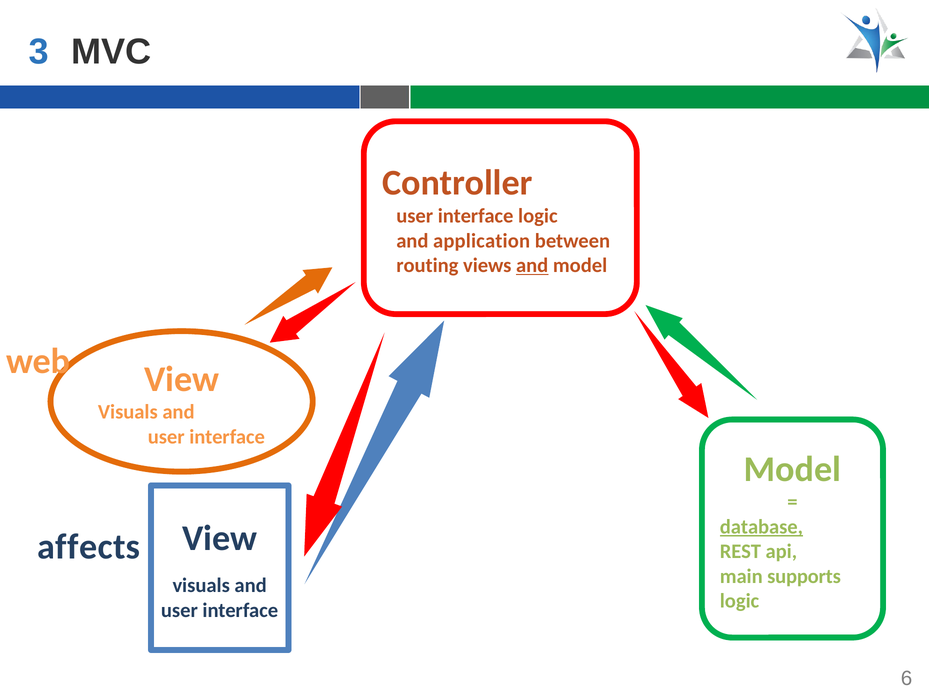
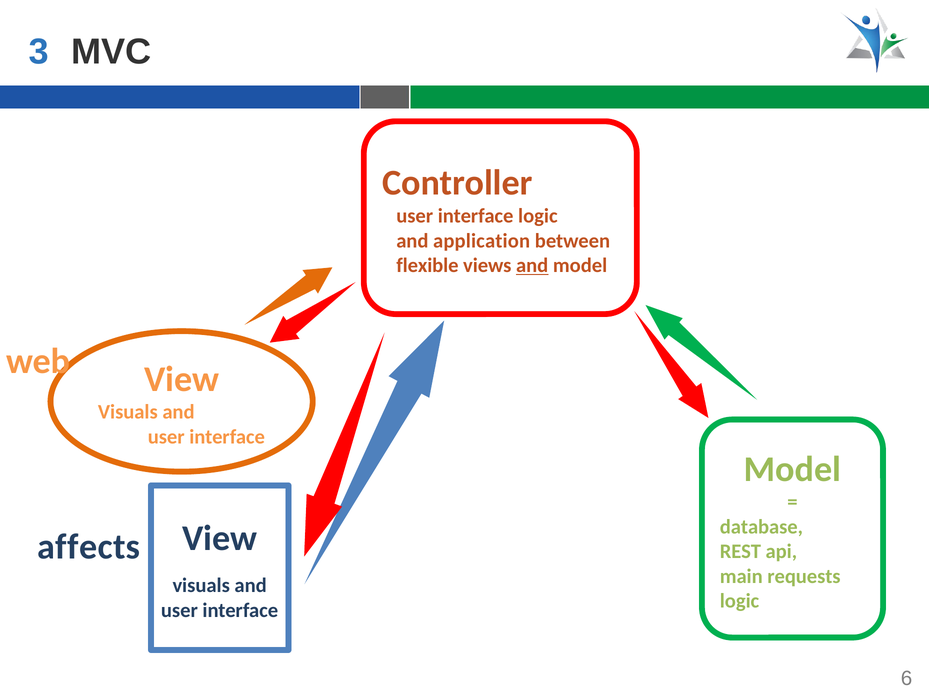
routing: routing -> flexible (427, 265)
database underline: present -> none (761, 527)
supports: supports -> requests (804, 576)
